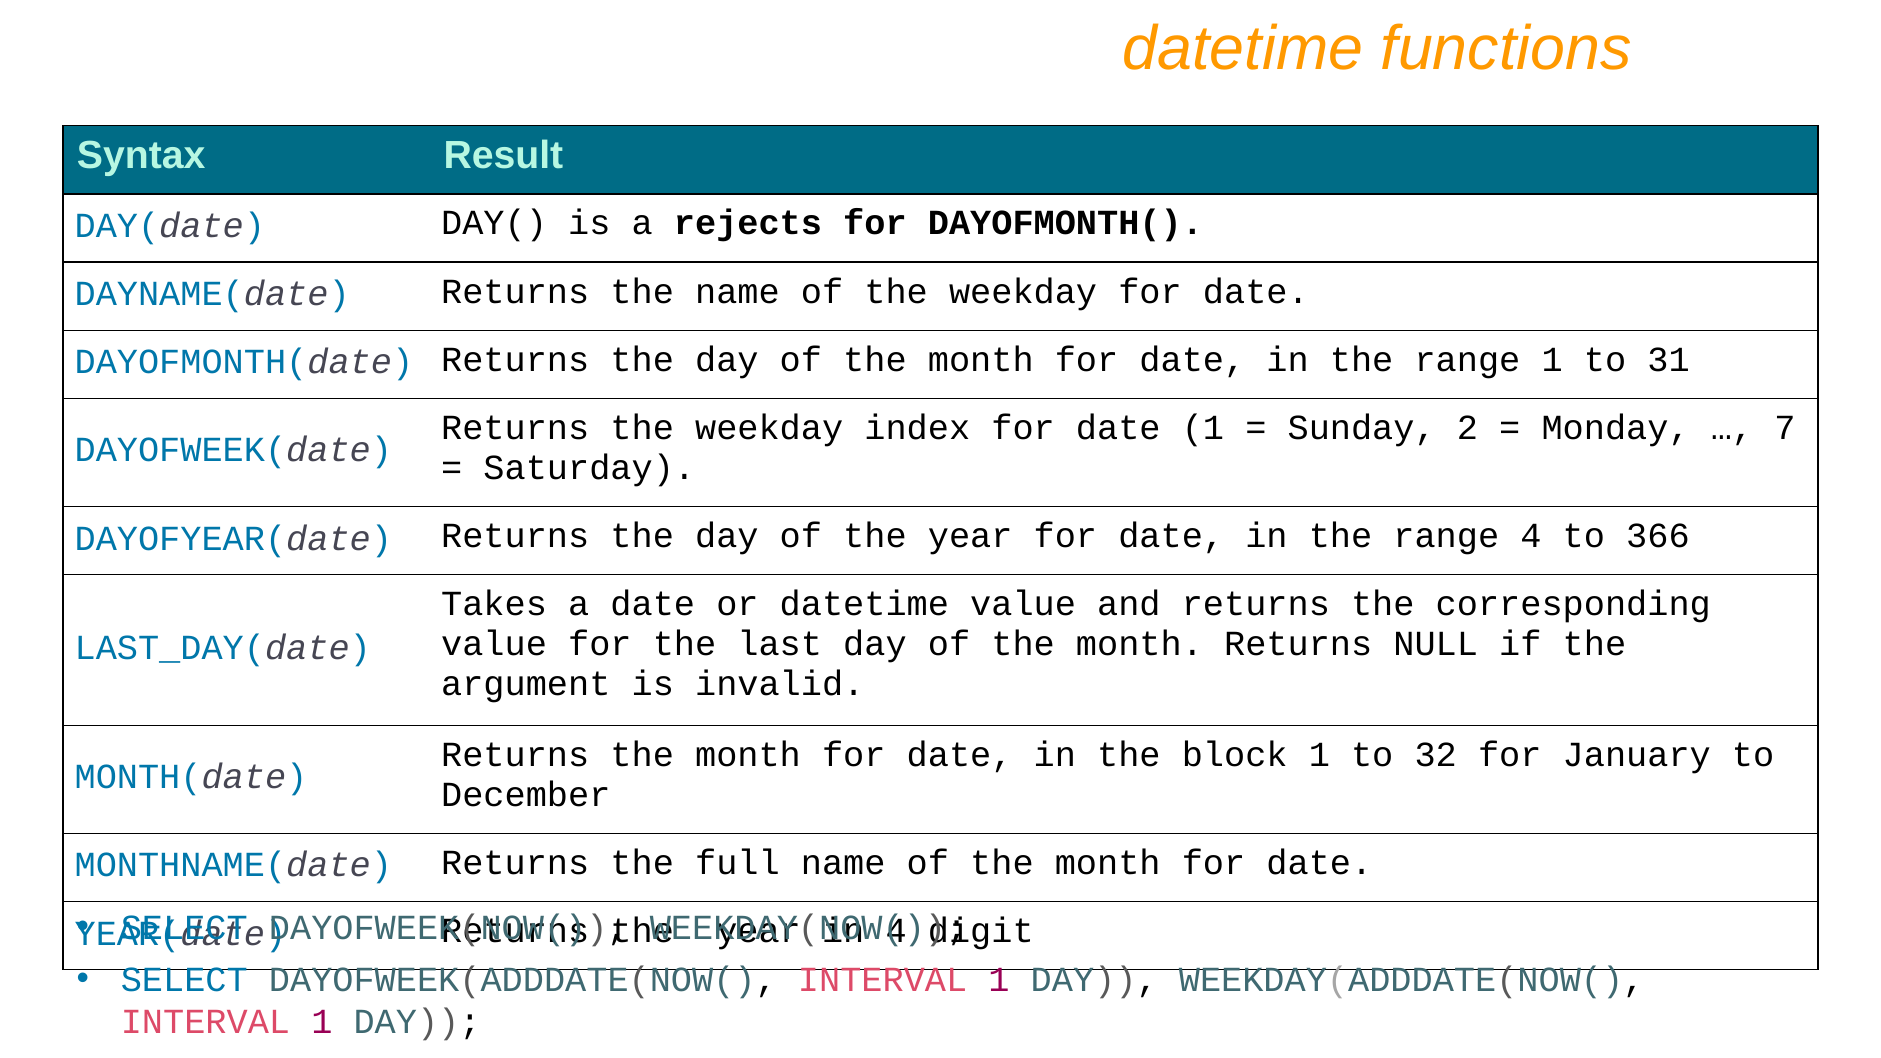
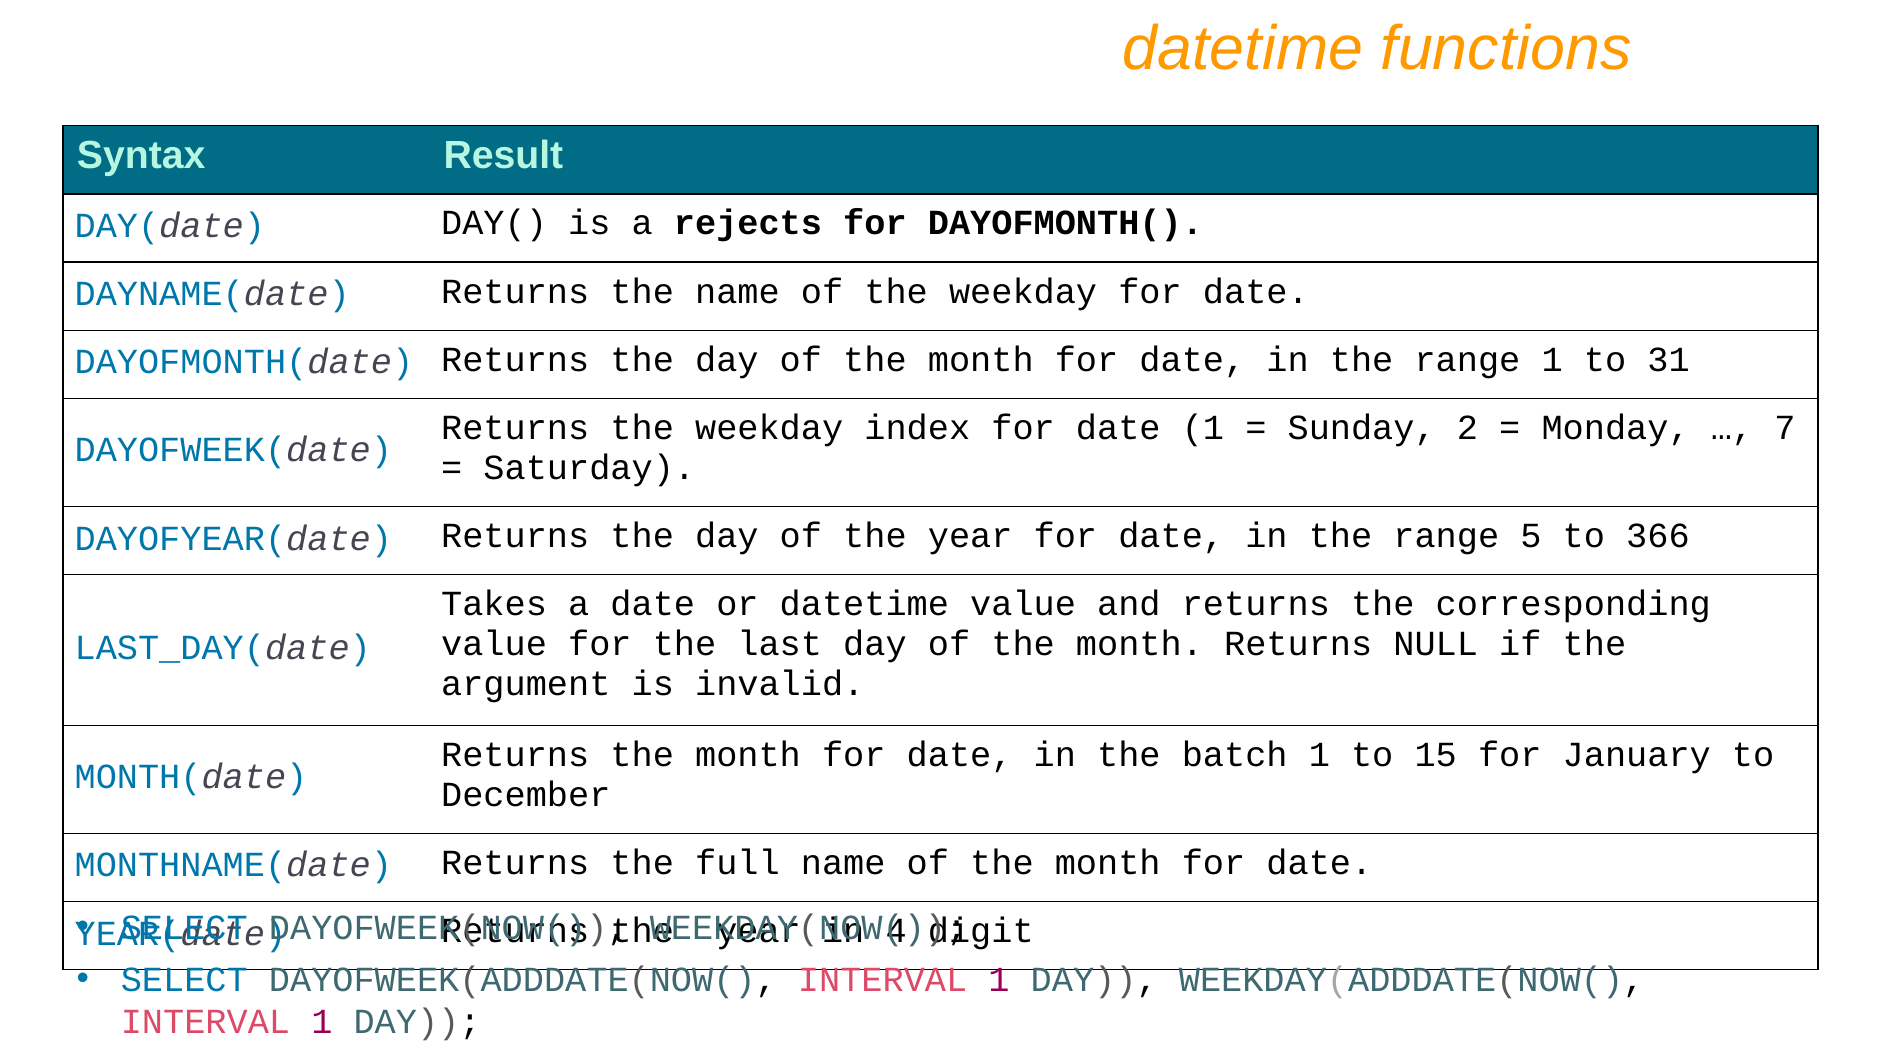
range 4: 4 -> 5 (1531, 536)
block: block -> batch (1235, 755)
32: 32 -> 15 (1436, 755)
